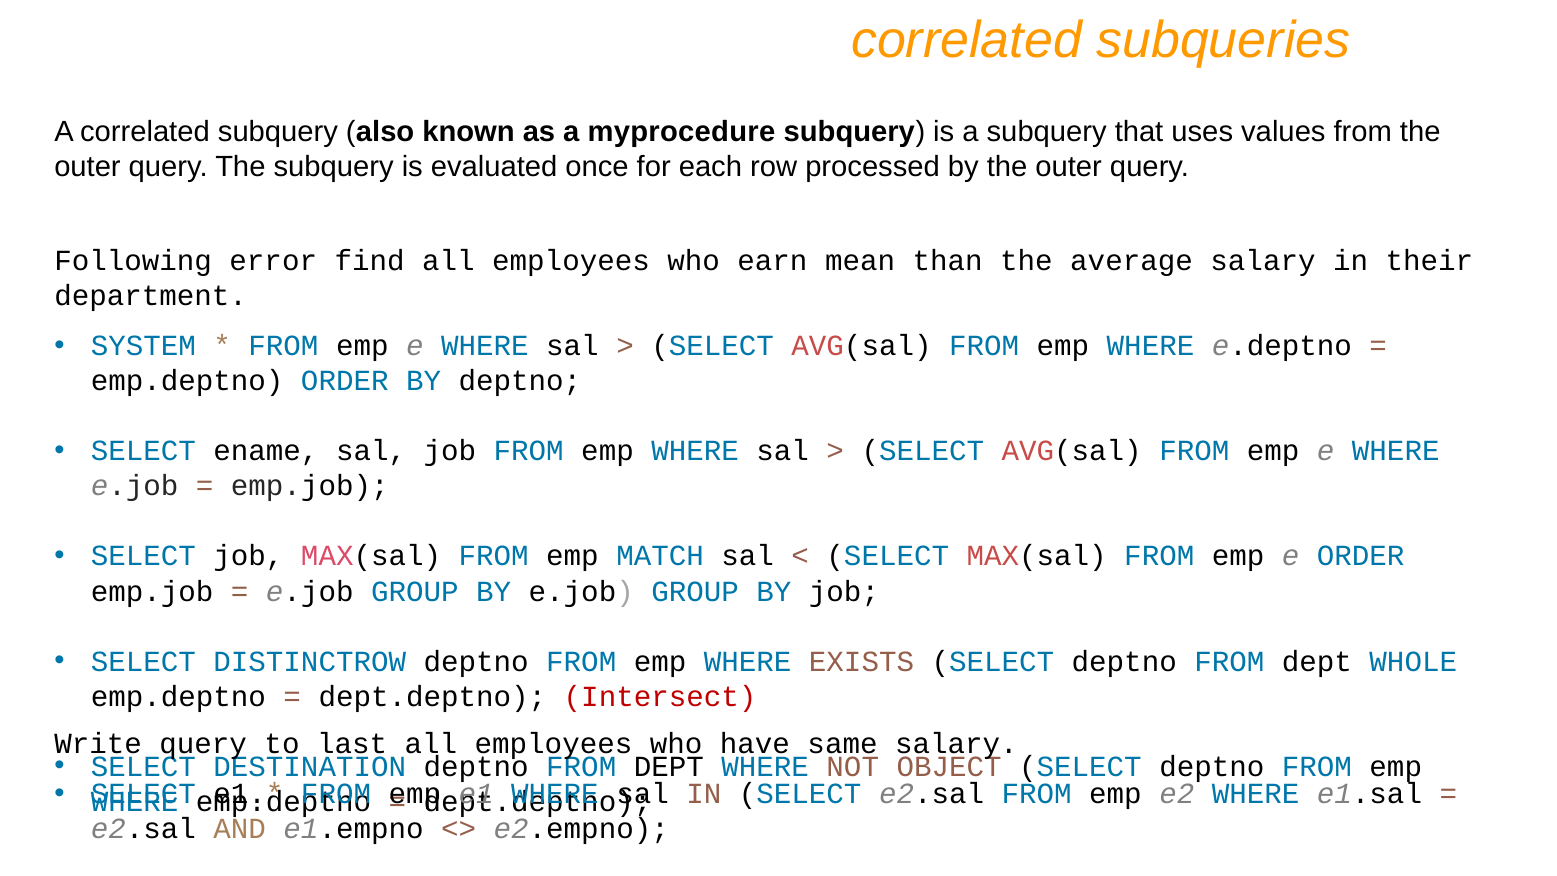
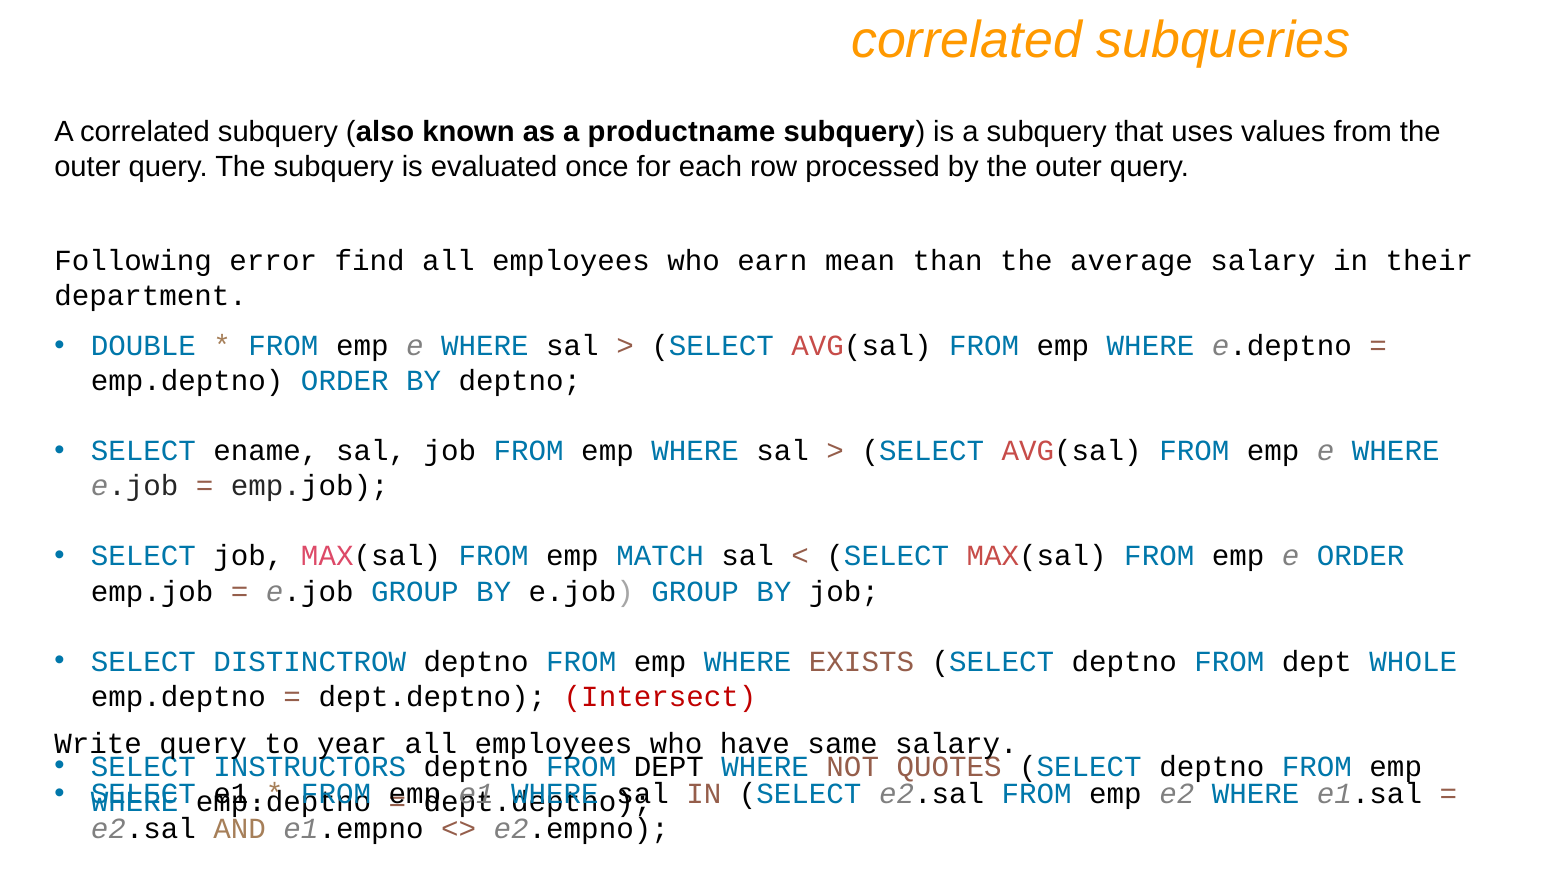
myprocedure: myprocedure -> productname (681, 132)
SYSTEM: SYSTEM -> DOUBLE (143, 346)
last: last -> year (352, 743)
DESTINATION: DESTINATION -> INSTRUCTORS (310, 766)
OBJECT: OBJECT -> QUOTES (949, 766)
